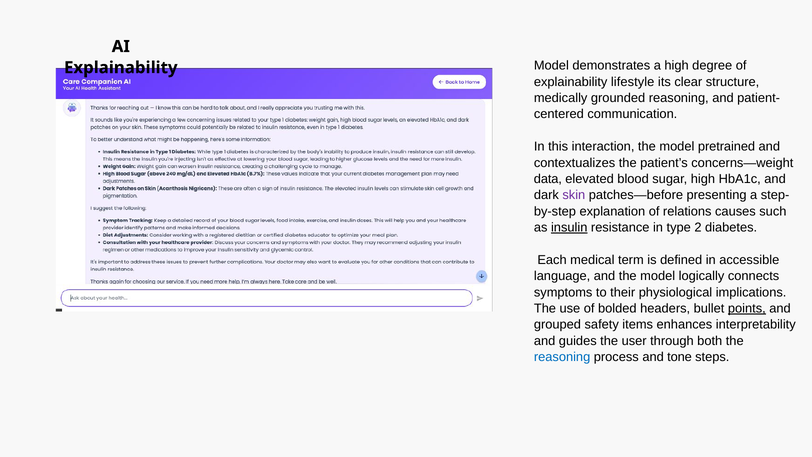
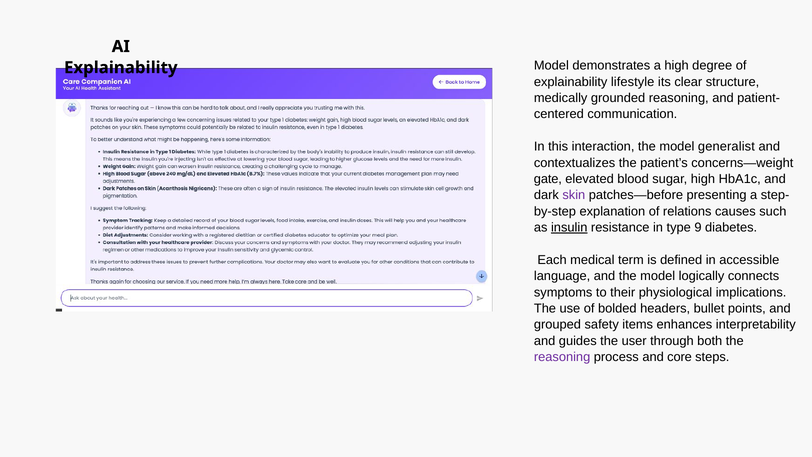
pretrained: pretrained -> generalist (726, 147)
data: data -> gate (548, 179)
2: 2 -> 9 (698, 227)
points underline: present -> none (747, 308)
reasoning colour: blue -> purple (562, 357)
tone: tone -> core (680, 357)
